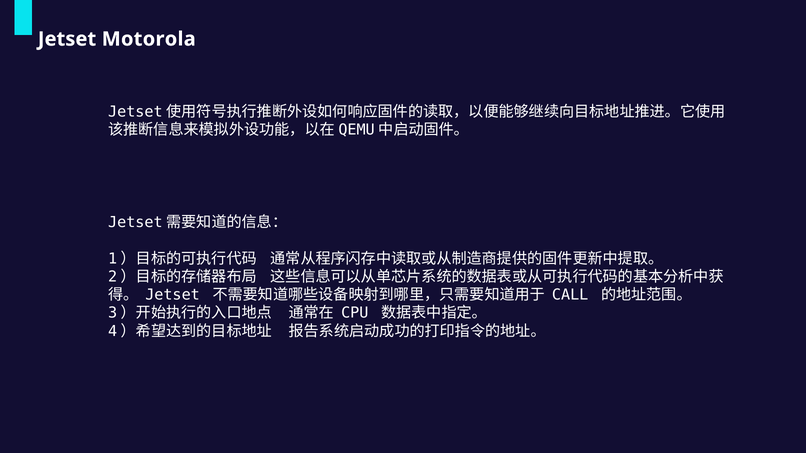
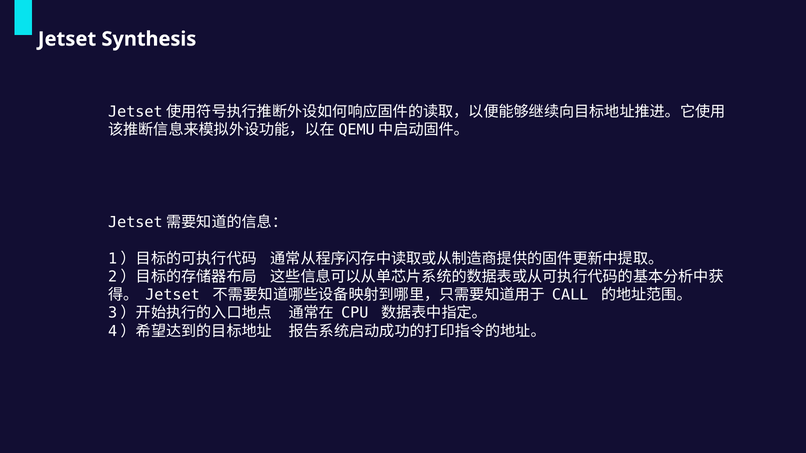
Motorola: Motorola -> Synthesis (149, 39)
